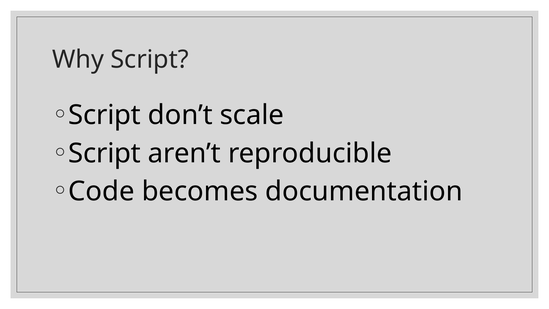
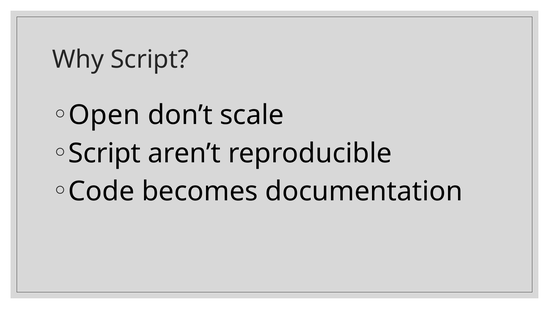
Script: Script -> Open (104, 115)
